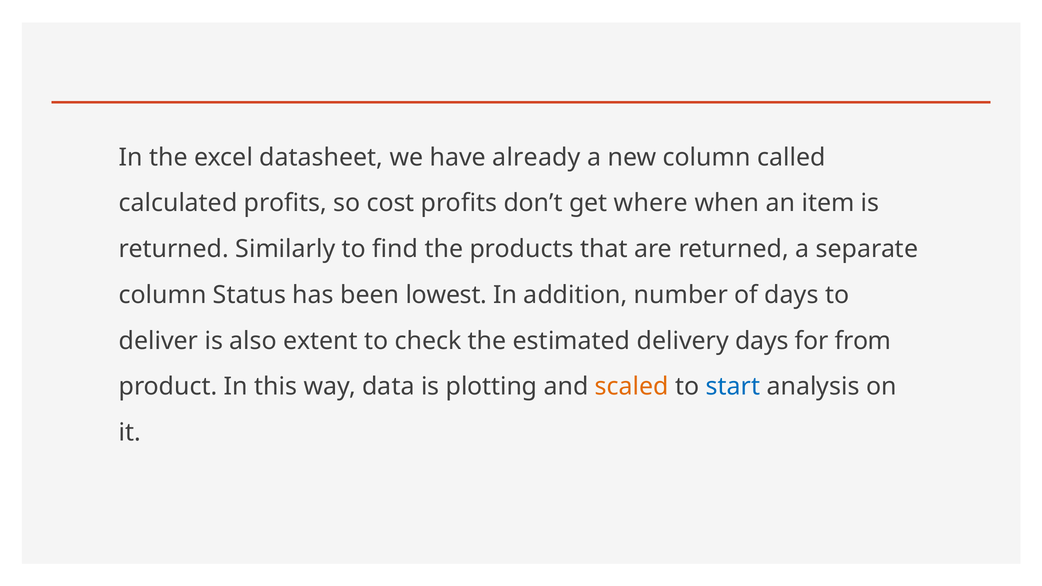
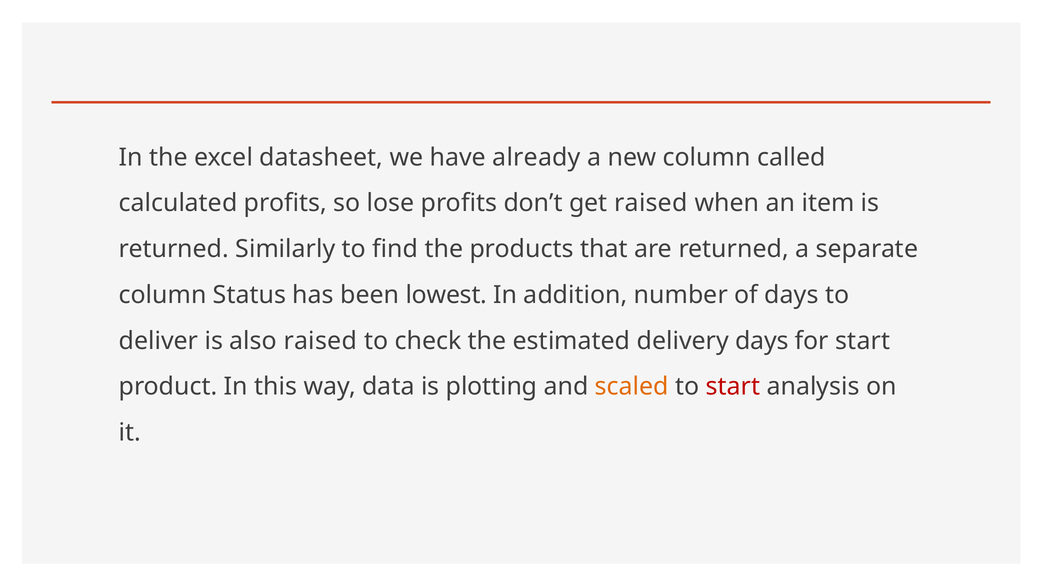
cost: cost -> lose (391, 203)
get where: where -> raised (651, 203)
also extent: extent -> raised (320, 341)
for from: from -> start (863, 341)
start colour: blue -> red (733, 387)
